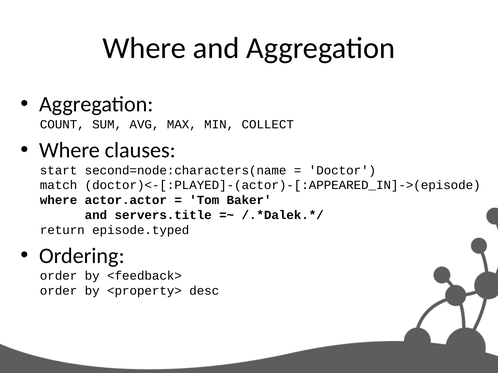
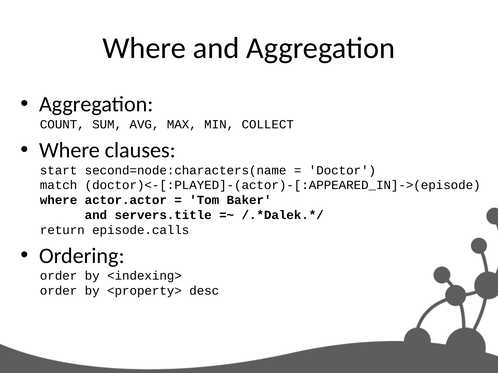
episode.typed: episode.typed -> episode.calls (141, 230)
<feedback>: <feedback> -> <indexing> (144, 276)
